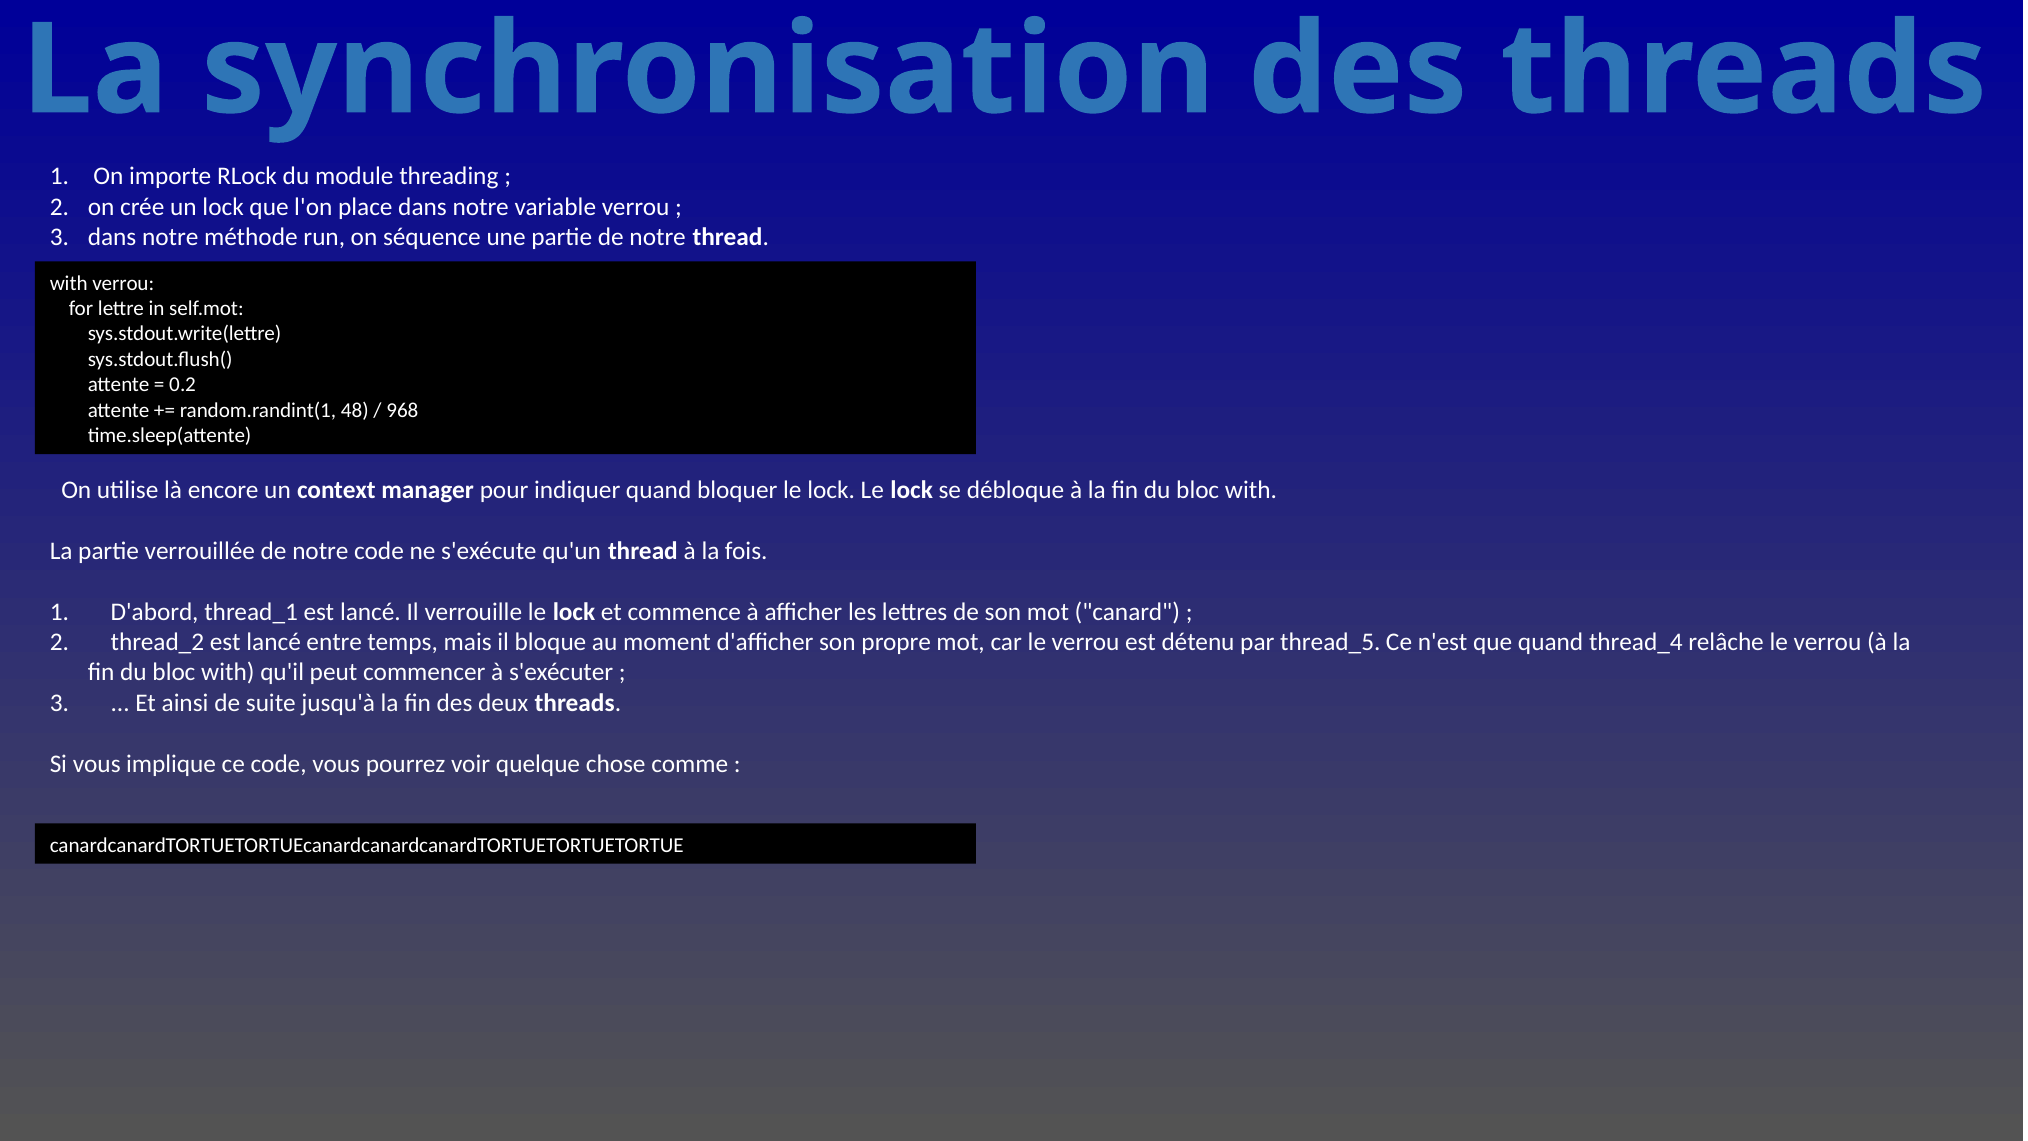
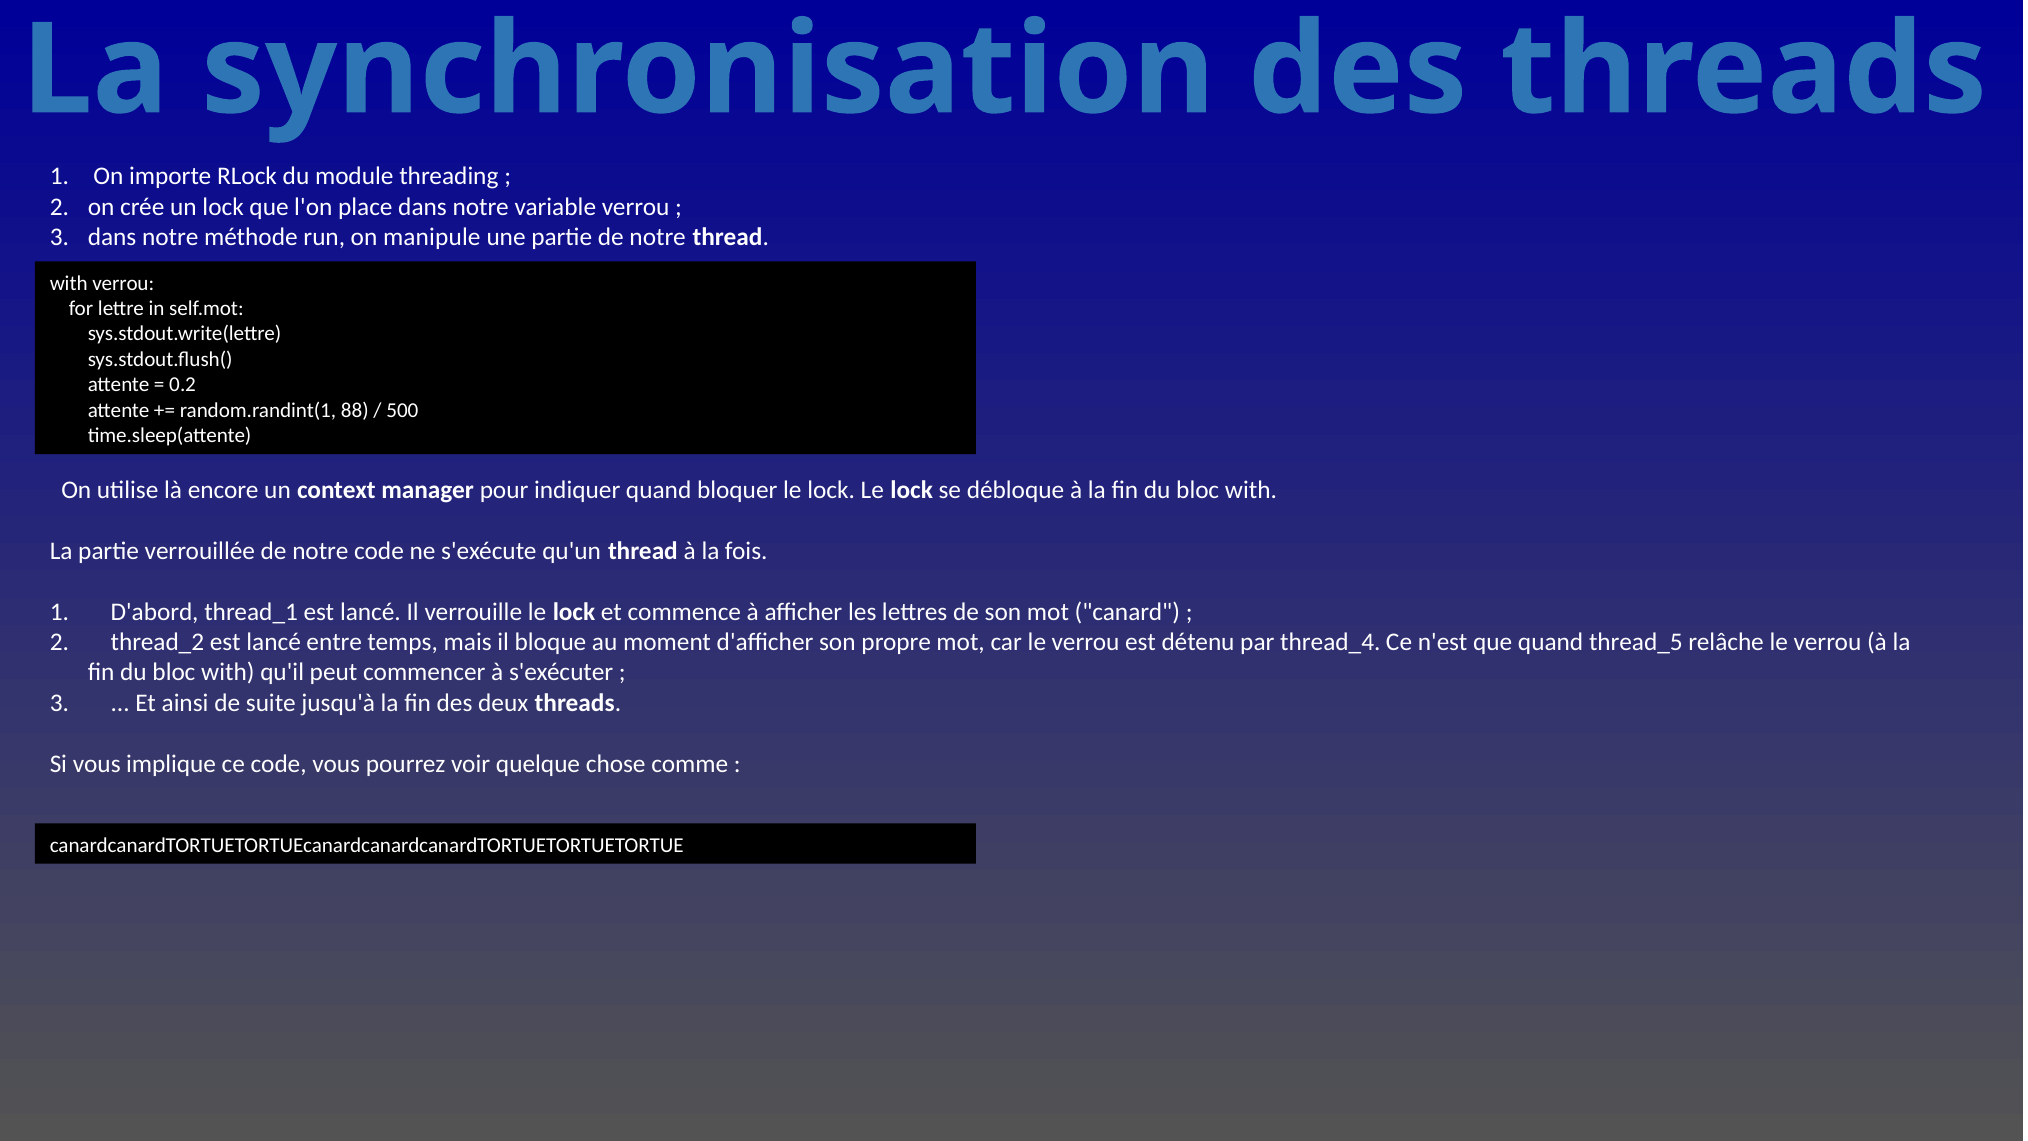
séquence: séquence -> manipule (432, 237)
48: 48 -> 88 (355, 410)
968: 968 -> 500 (402, 410)
thread_5: thread_5 -> thread_4 (1330, 642)
thread_4: thread_4 -> thread_5 (1636, 642)
